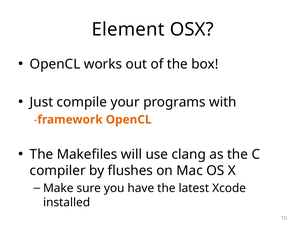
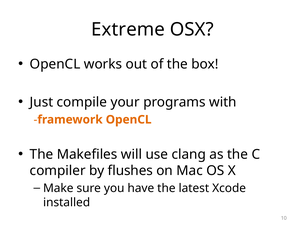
Element: Element -> Extreme (128, 30)
